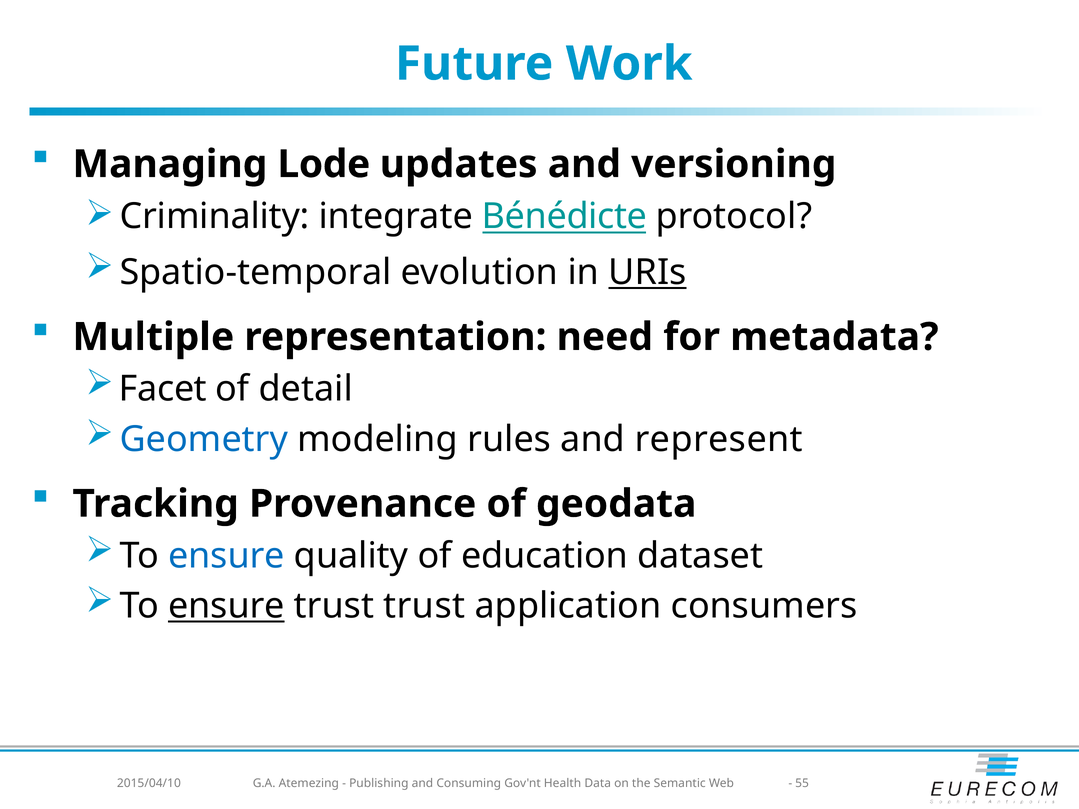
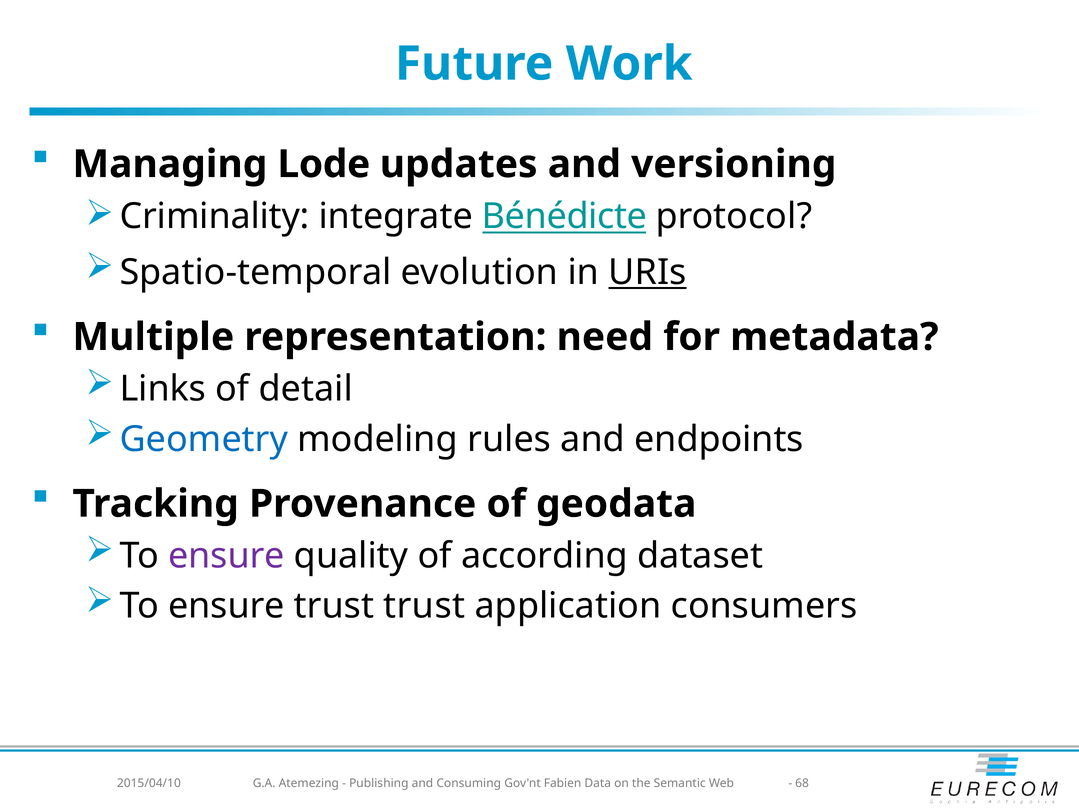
Facet: Facet -> Links (163, 389)
represent: represent -> endpoints (719, 439)
ensure colour: blue -> purple (226, 556)
education: education -> according (545, 556)
ensure underline: present -> none (226, 606)
Health: Health -> Fabien (563, 783)
55: 55 -> 68 (802, 783)
